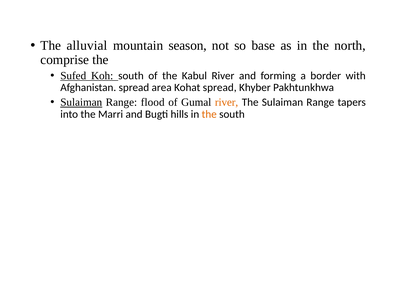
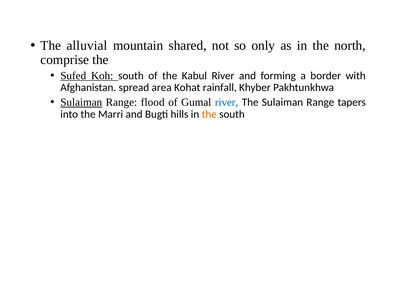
season: season -> shared (188, 46)
base: base -> only (263, 46)
Kohat spread: spread -> rainfall (220, 88)
river colour: orange -> blue (227, 102)
